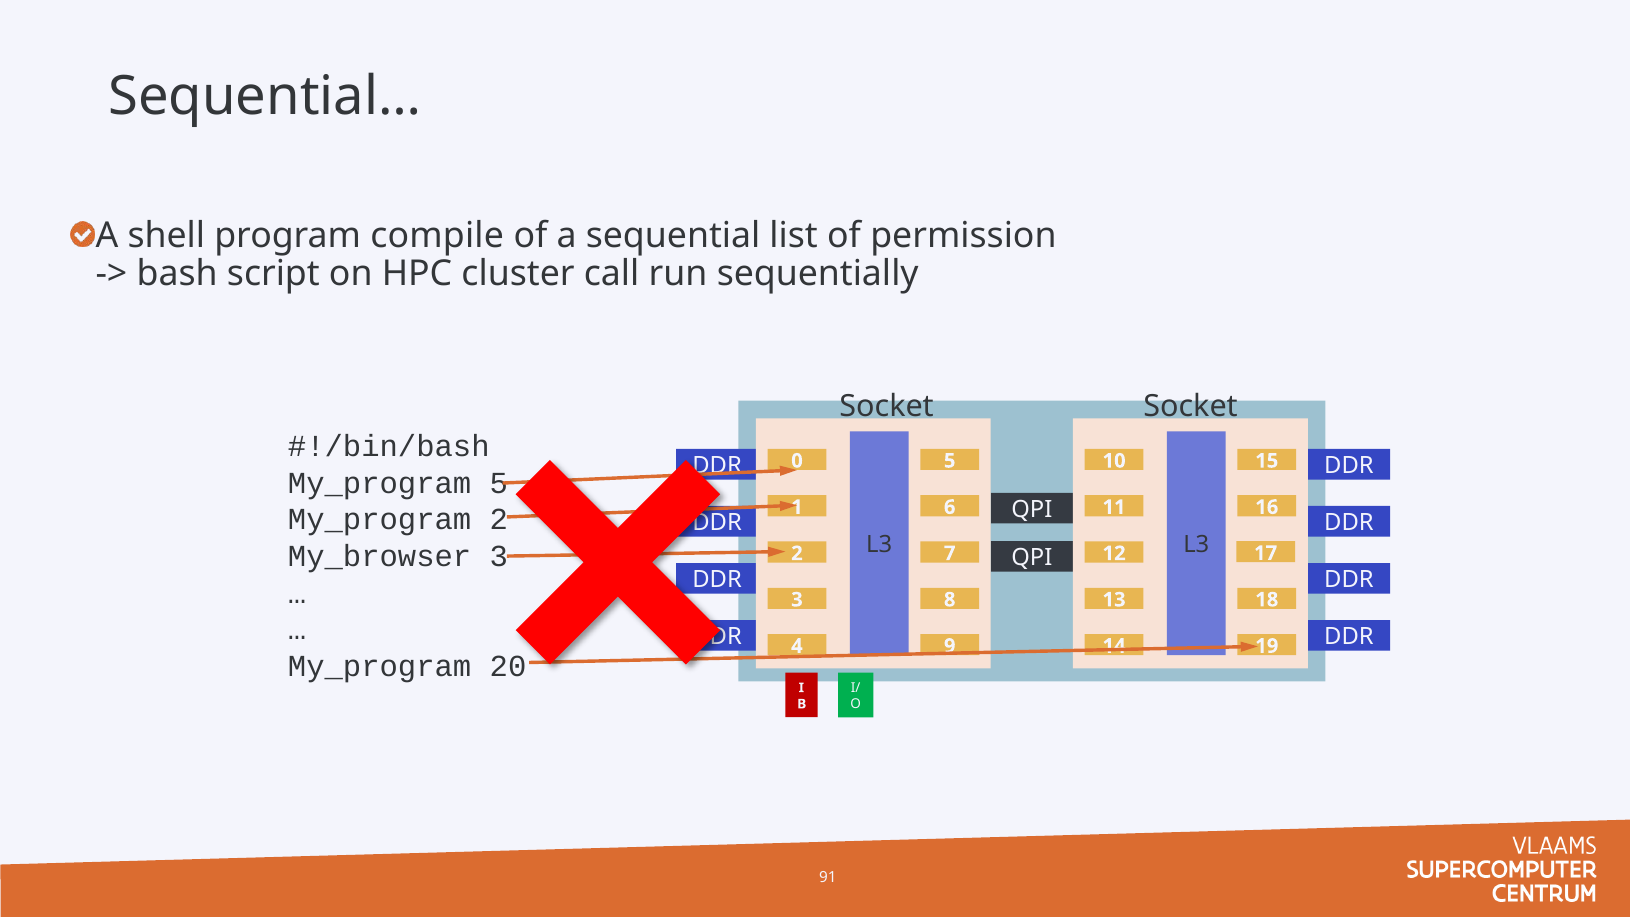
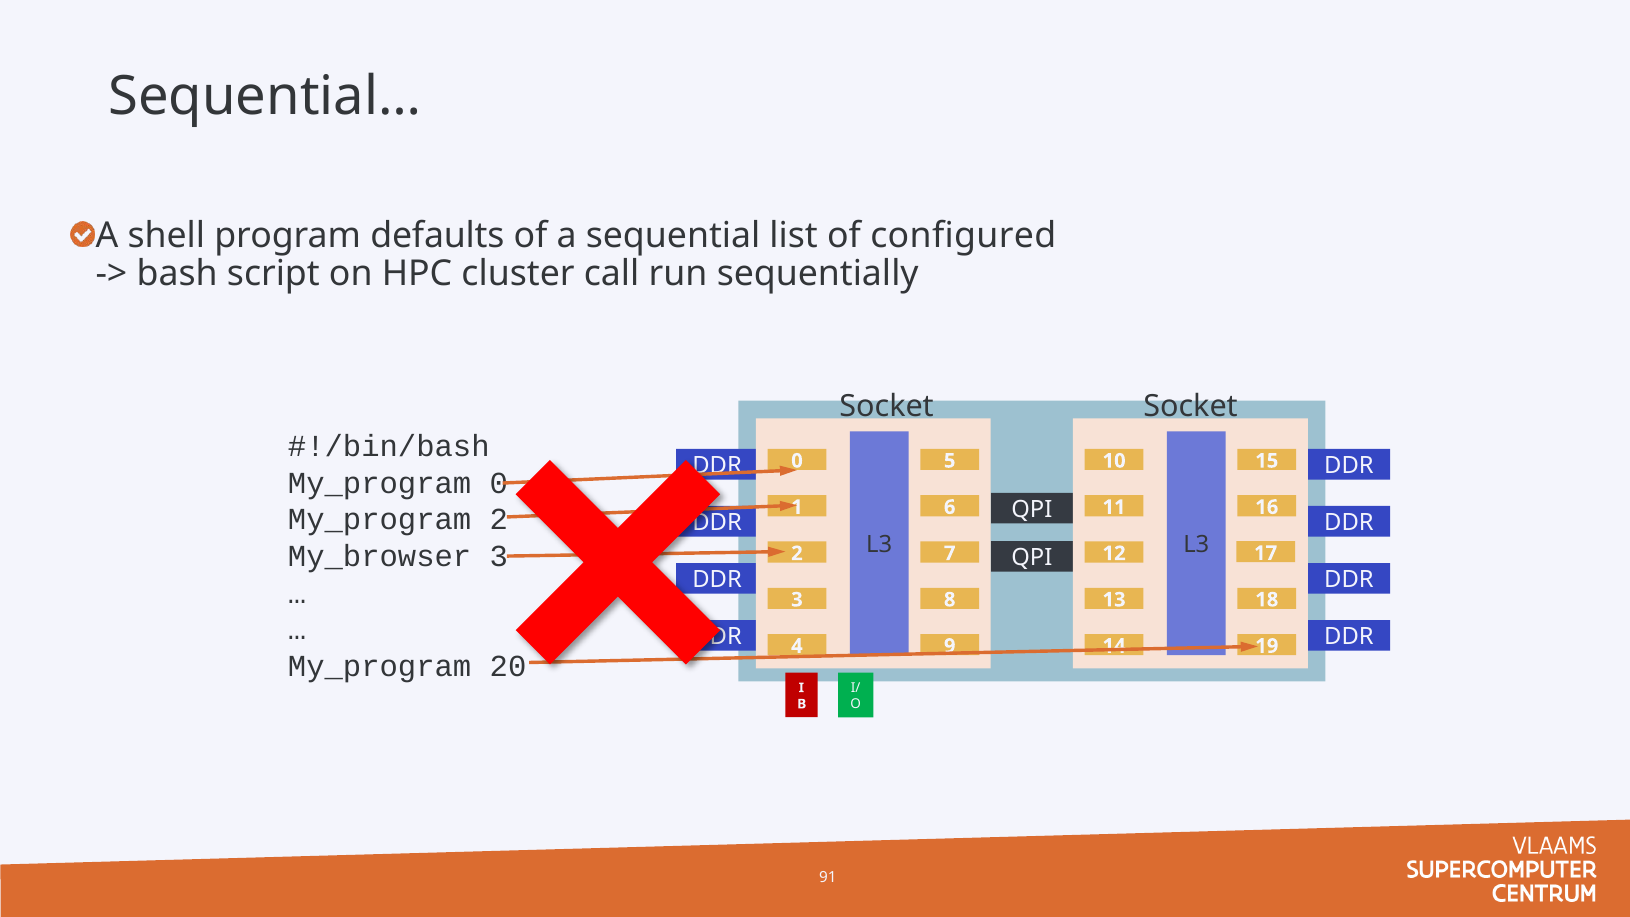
compile: compile -> defaults (437, 236)
permission: permission -> configured (963, 236)
My_program 5: 5 -> 0 (499, 483)
